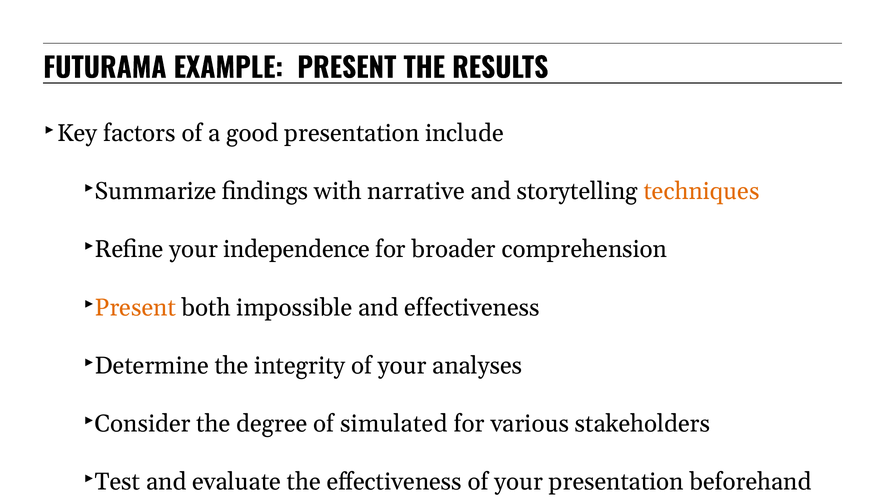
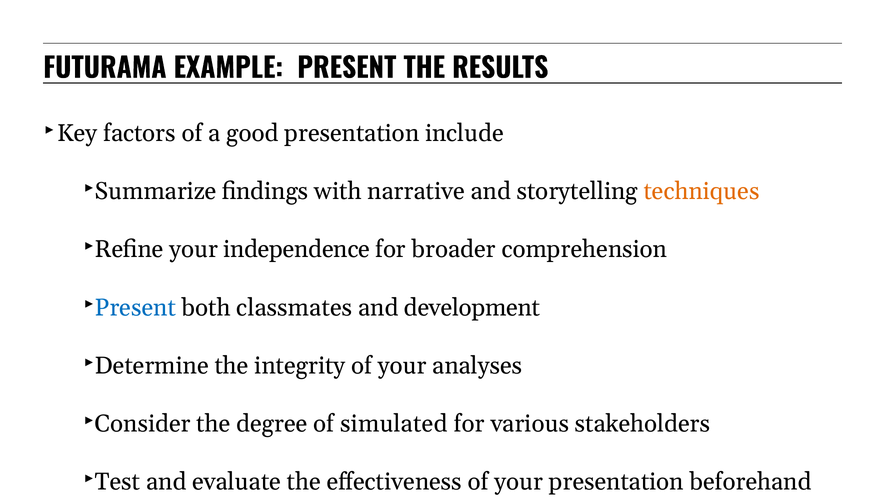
Present colour: orange -> blue (135, 308)
impossible: impossible -> classmates (294, 308)
and effectiveness: effectiveness -> development (472, 308)
